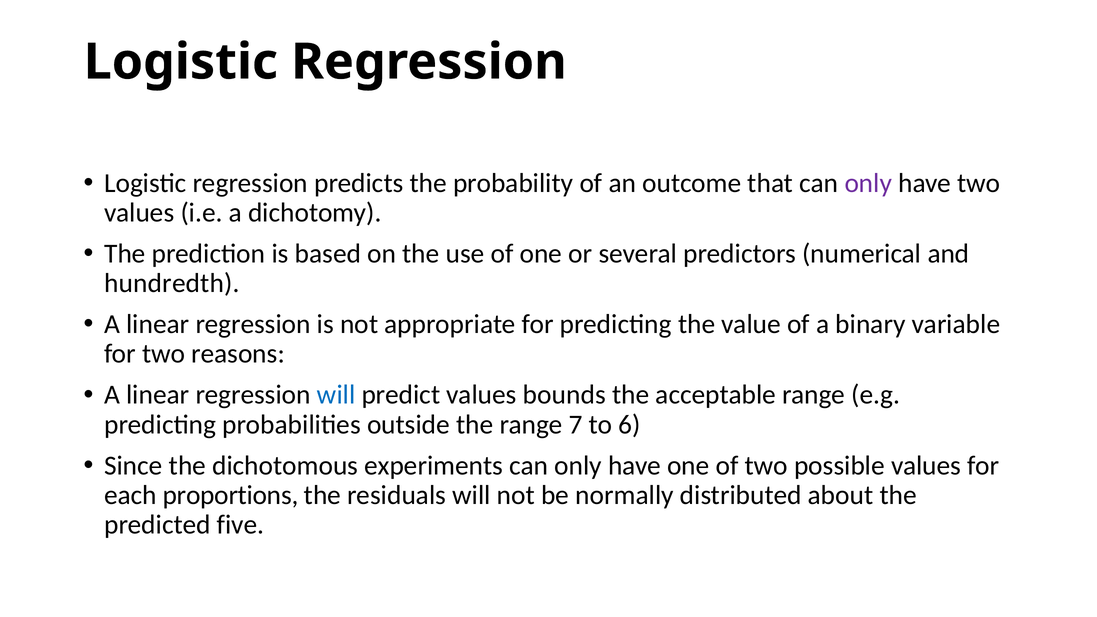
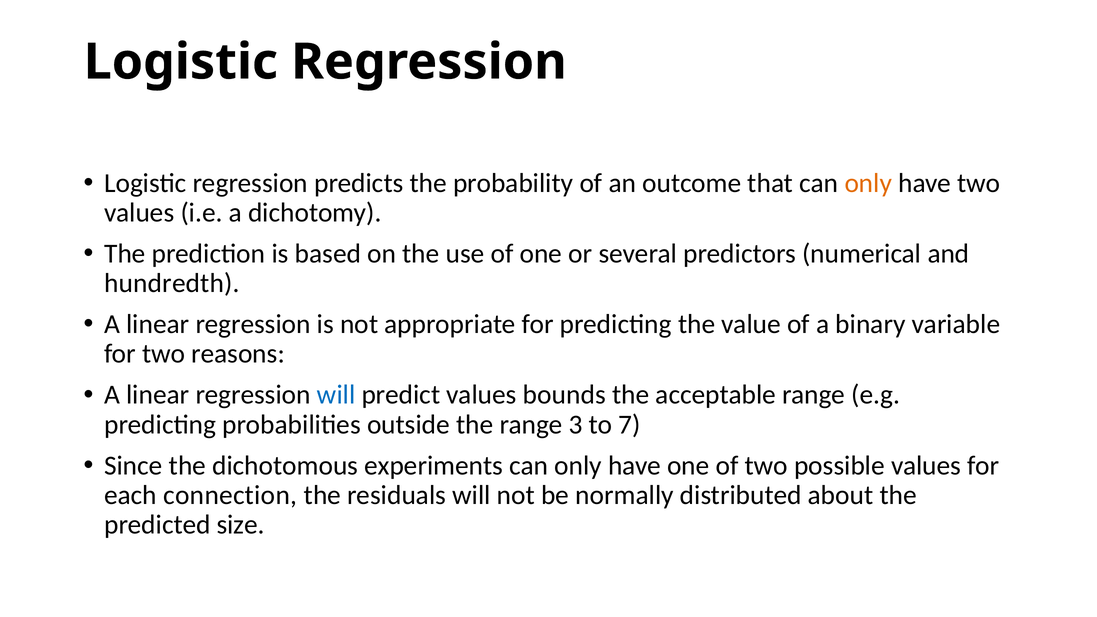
only colour: purple -> orange (868, 183)
7: 7 -> 3 (576, 425)
6: 6 -> 7 (629, 425)
proportions: proportions -> connection (230, 495)
five: five -> size (241, 525)
